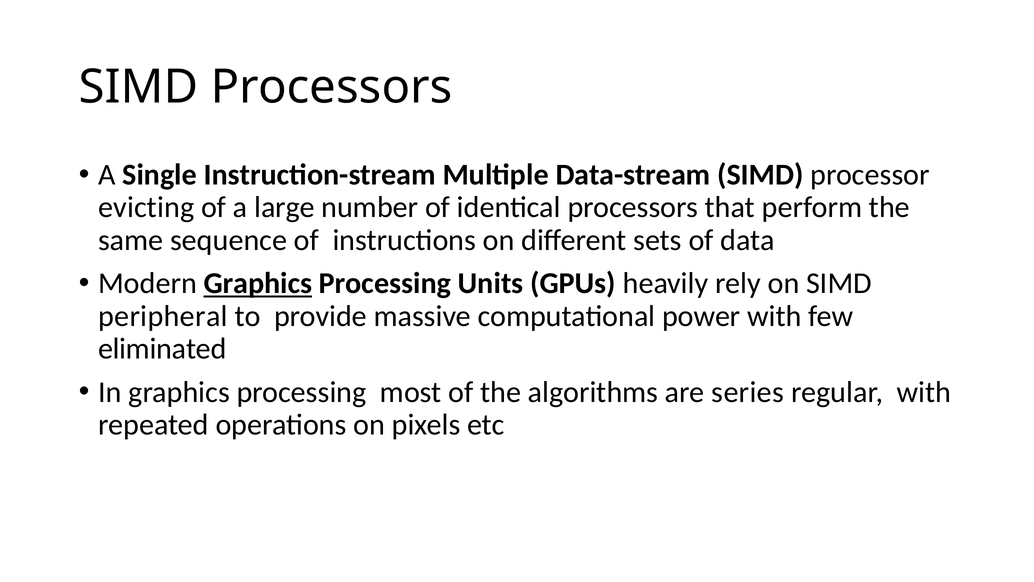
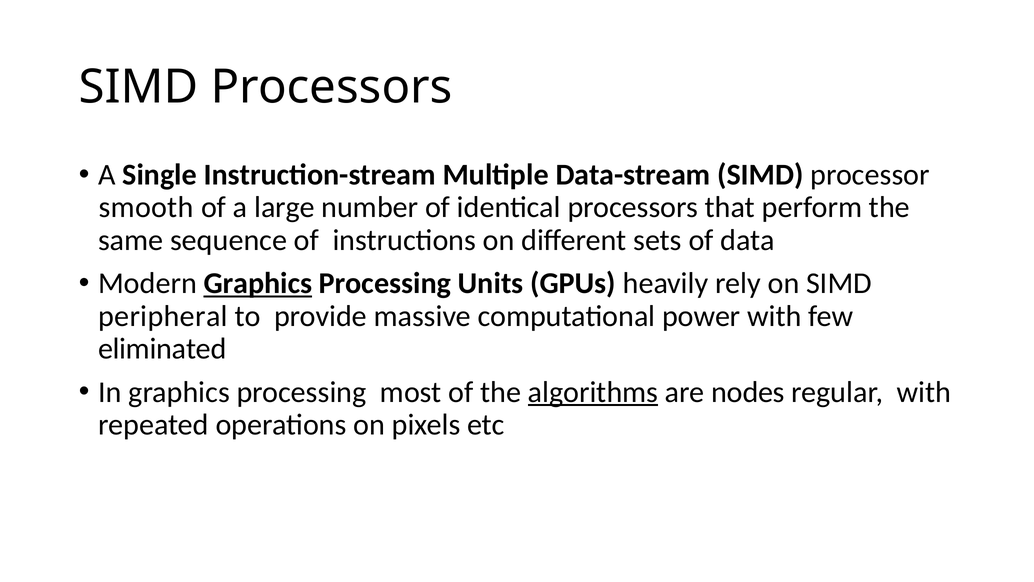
evicting: evicting -> smooth (146, 207)
algorithms underline: none -> present (593, 392)
series: series -> nodes (748, 392)
